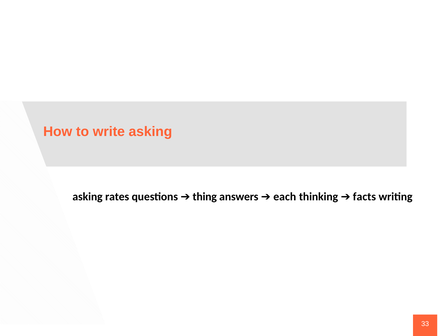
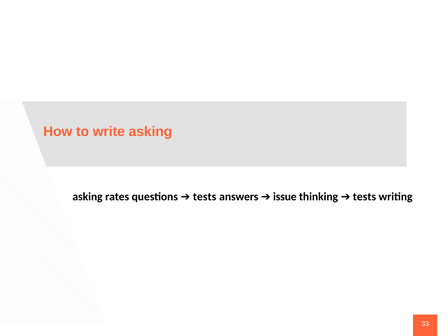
thing: thing -> tests (205, 197)
each: each -> issue (285, 197)
thinking facts: facts -> tests (364, 197)
